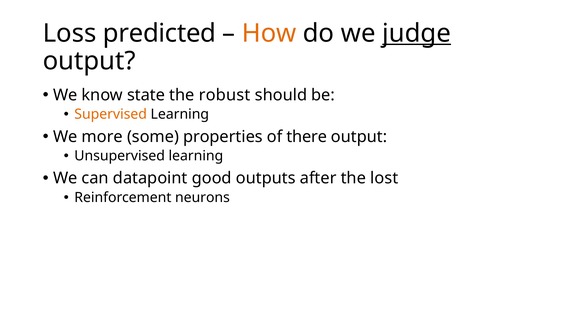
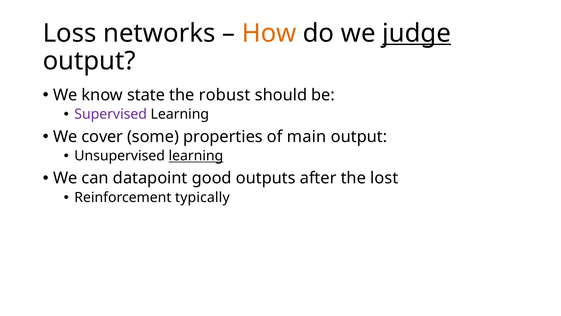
predicted: predicted -> networks (159, 33)
Supervised colour: orange -> purple (111, 114)
more: more -> cover (102, 136)
there: there -> main (307, 136)
learning underline: none -> present (196, 156)
neurons: neurons -> typically (202, 197)
